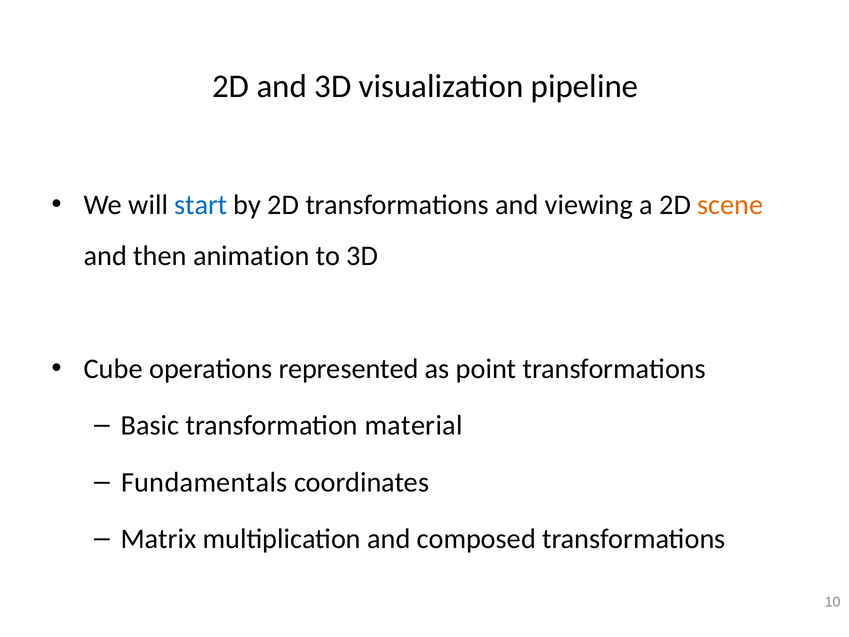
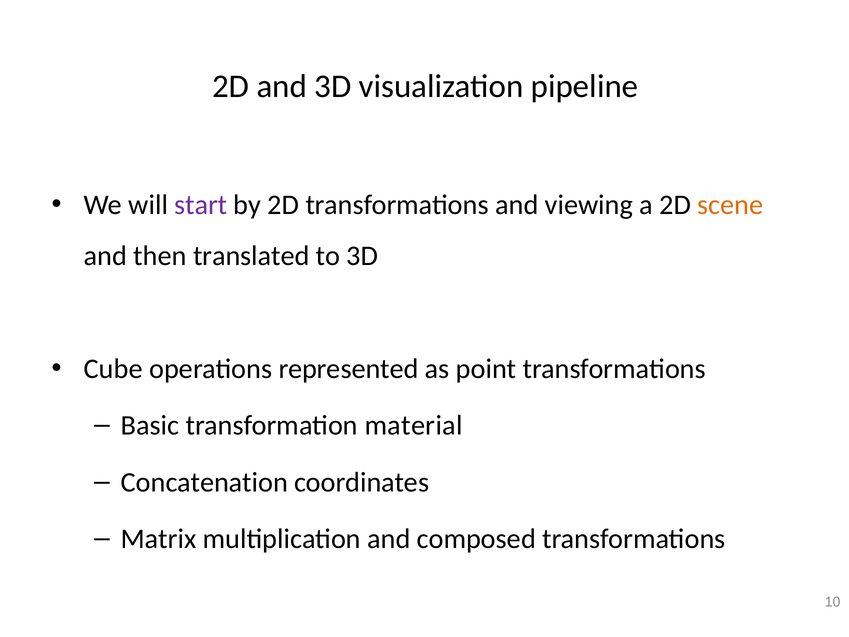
start colour: blue -> purple (201, 205)
animation: animation -> translated (251, 256)
Fundamentals: Fundamentals -> Concatenation (204, 482)
